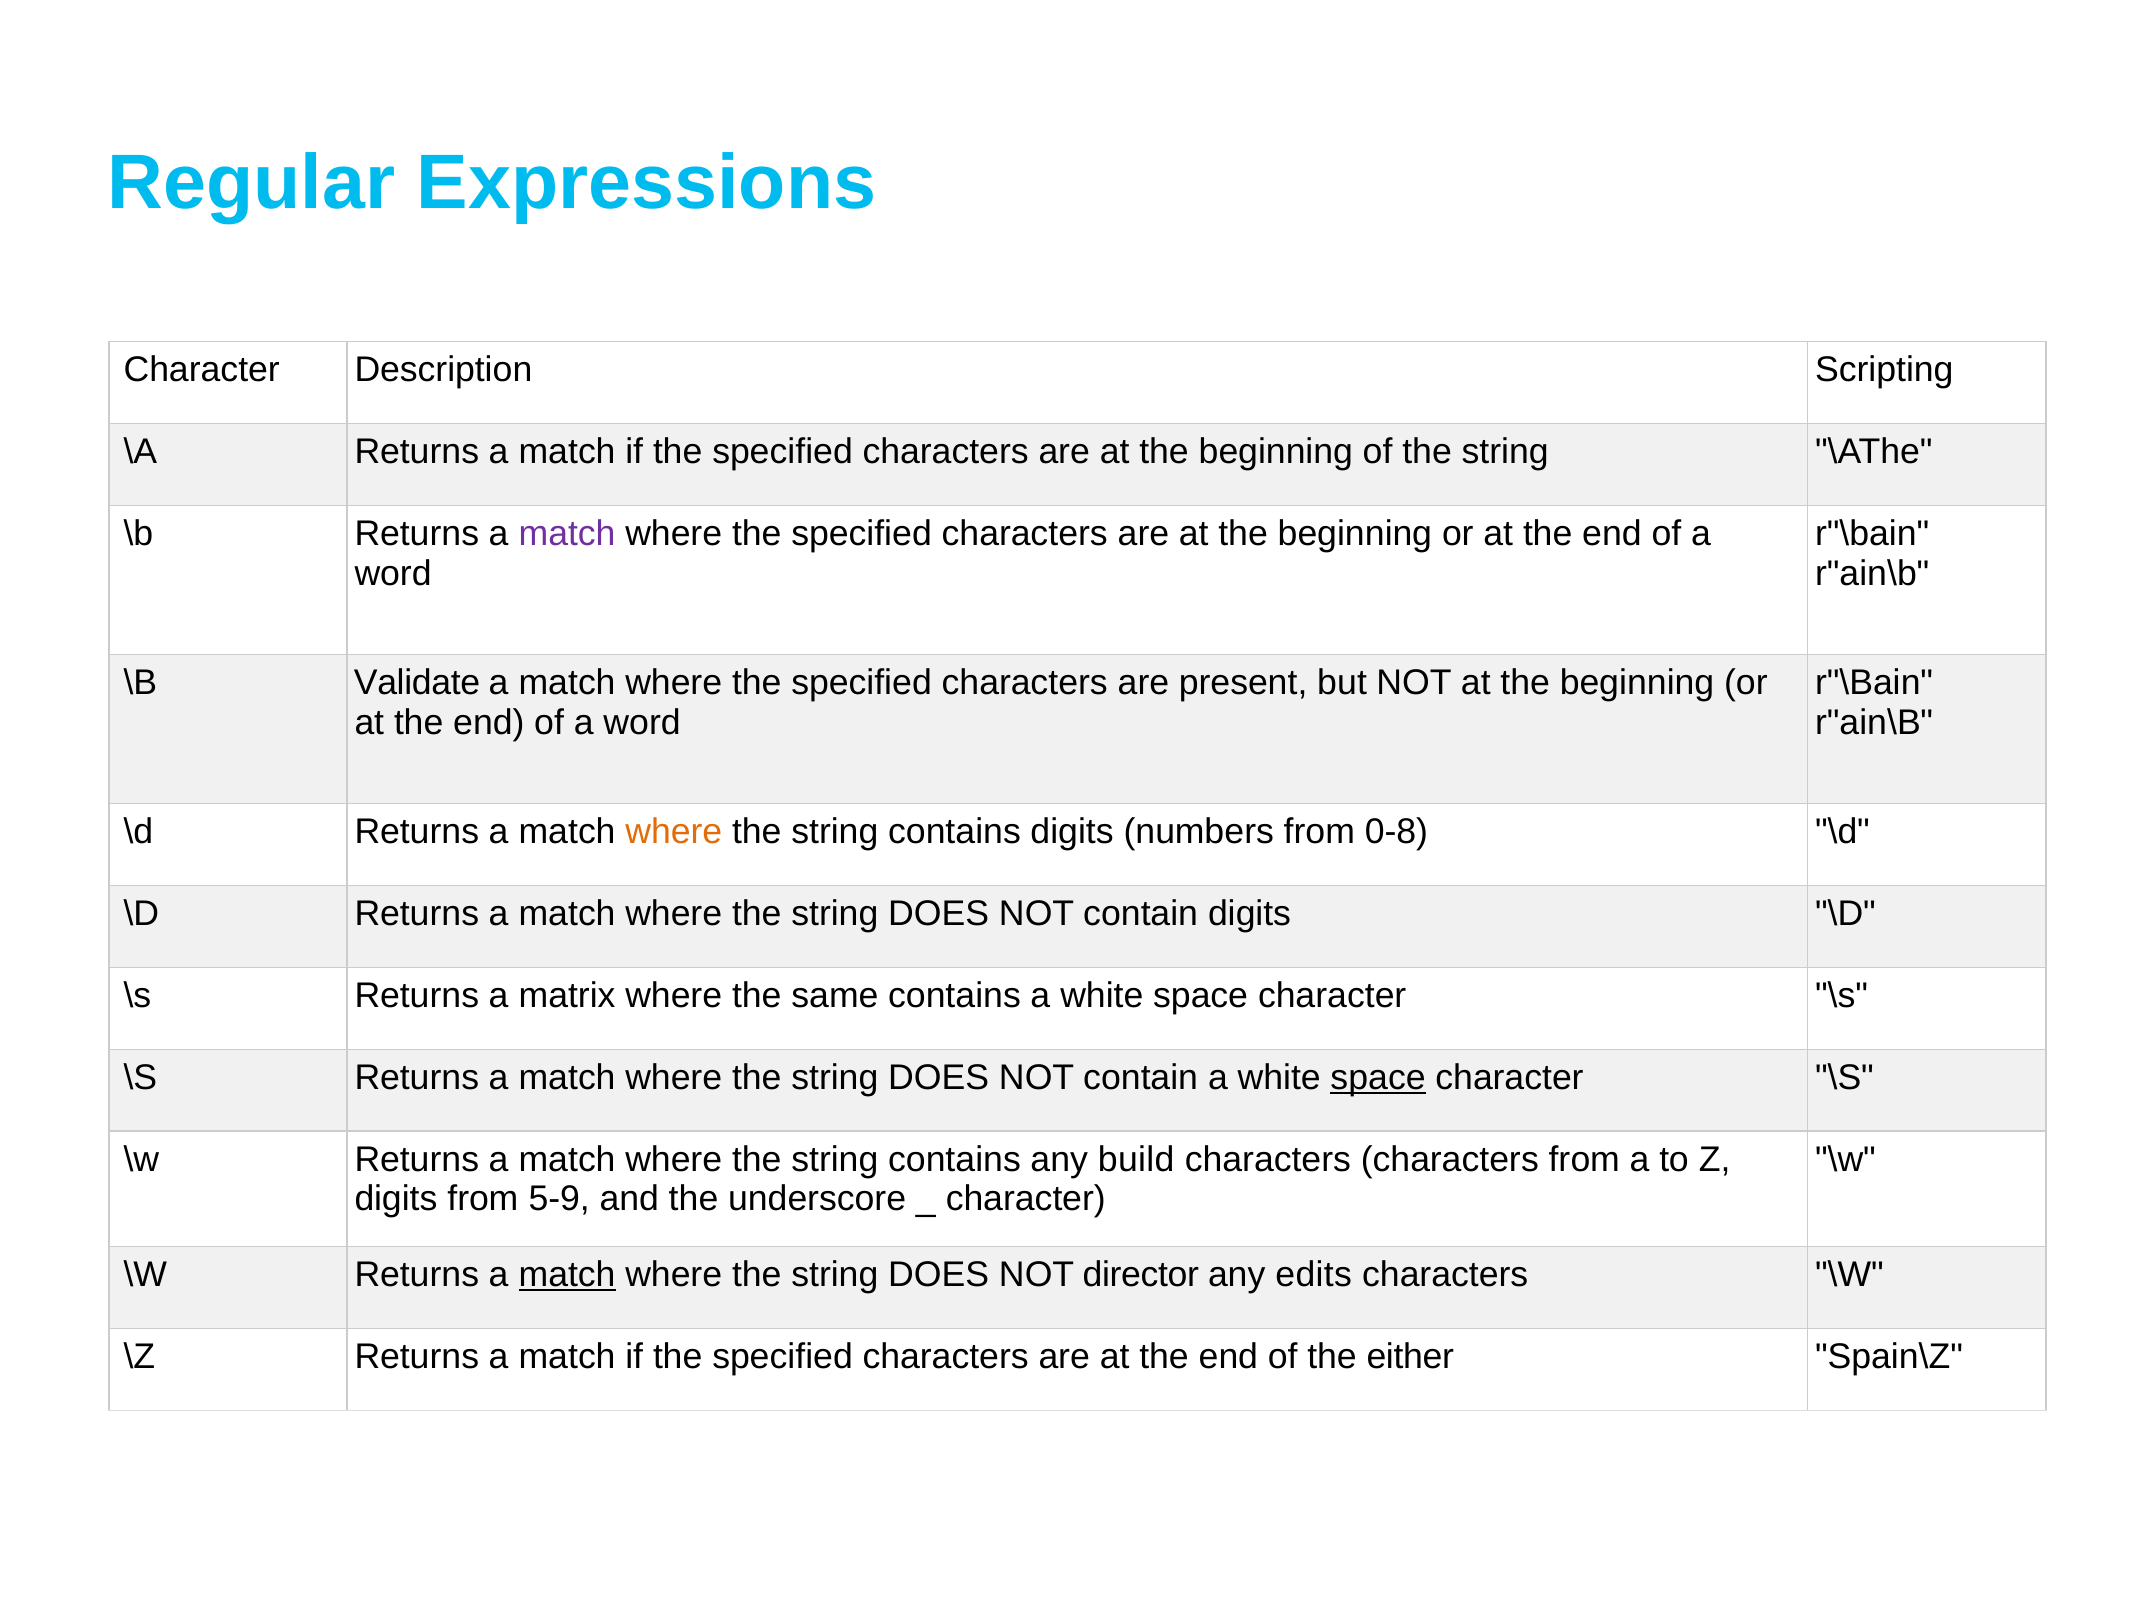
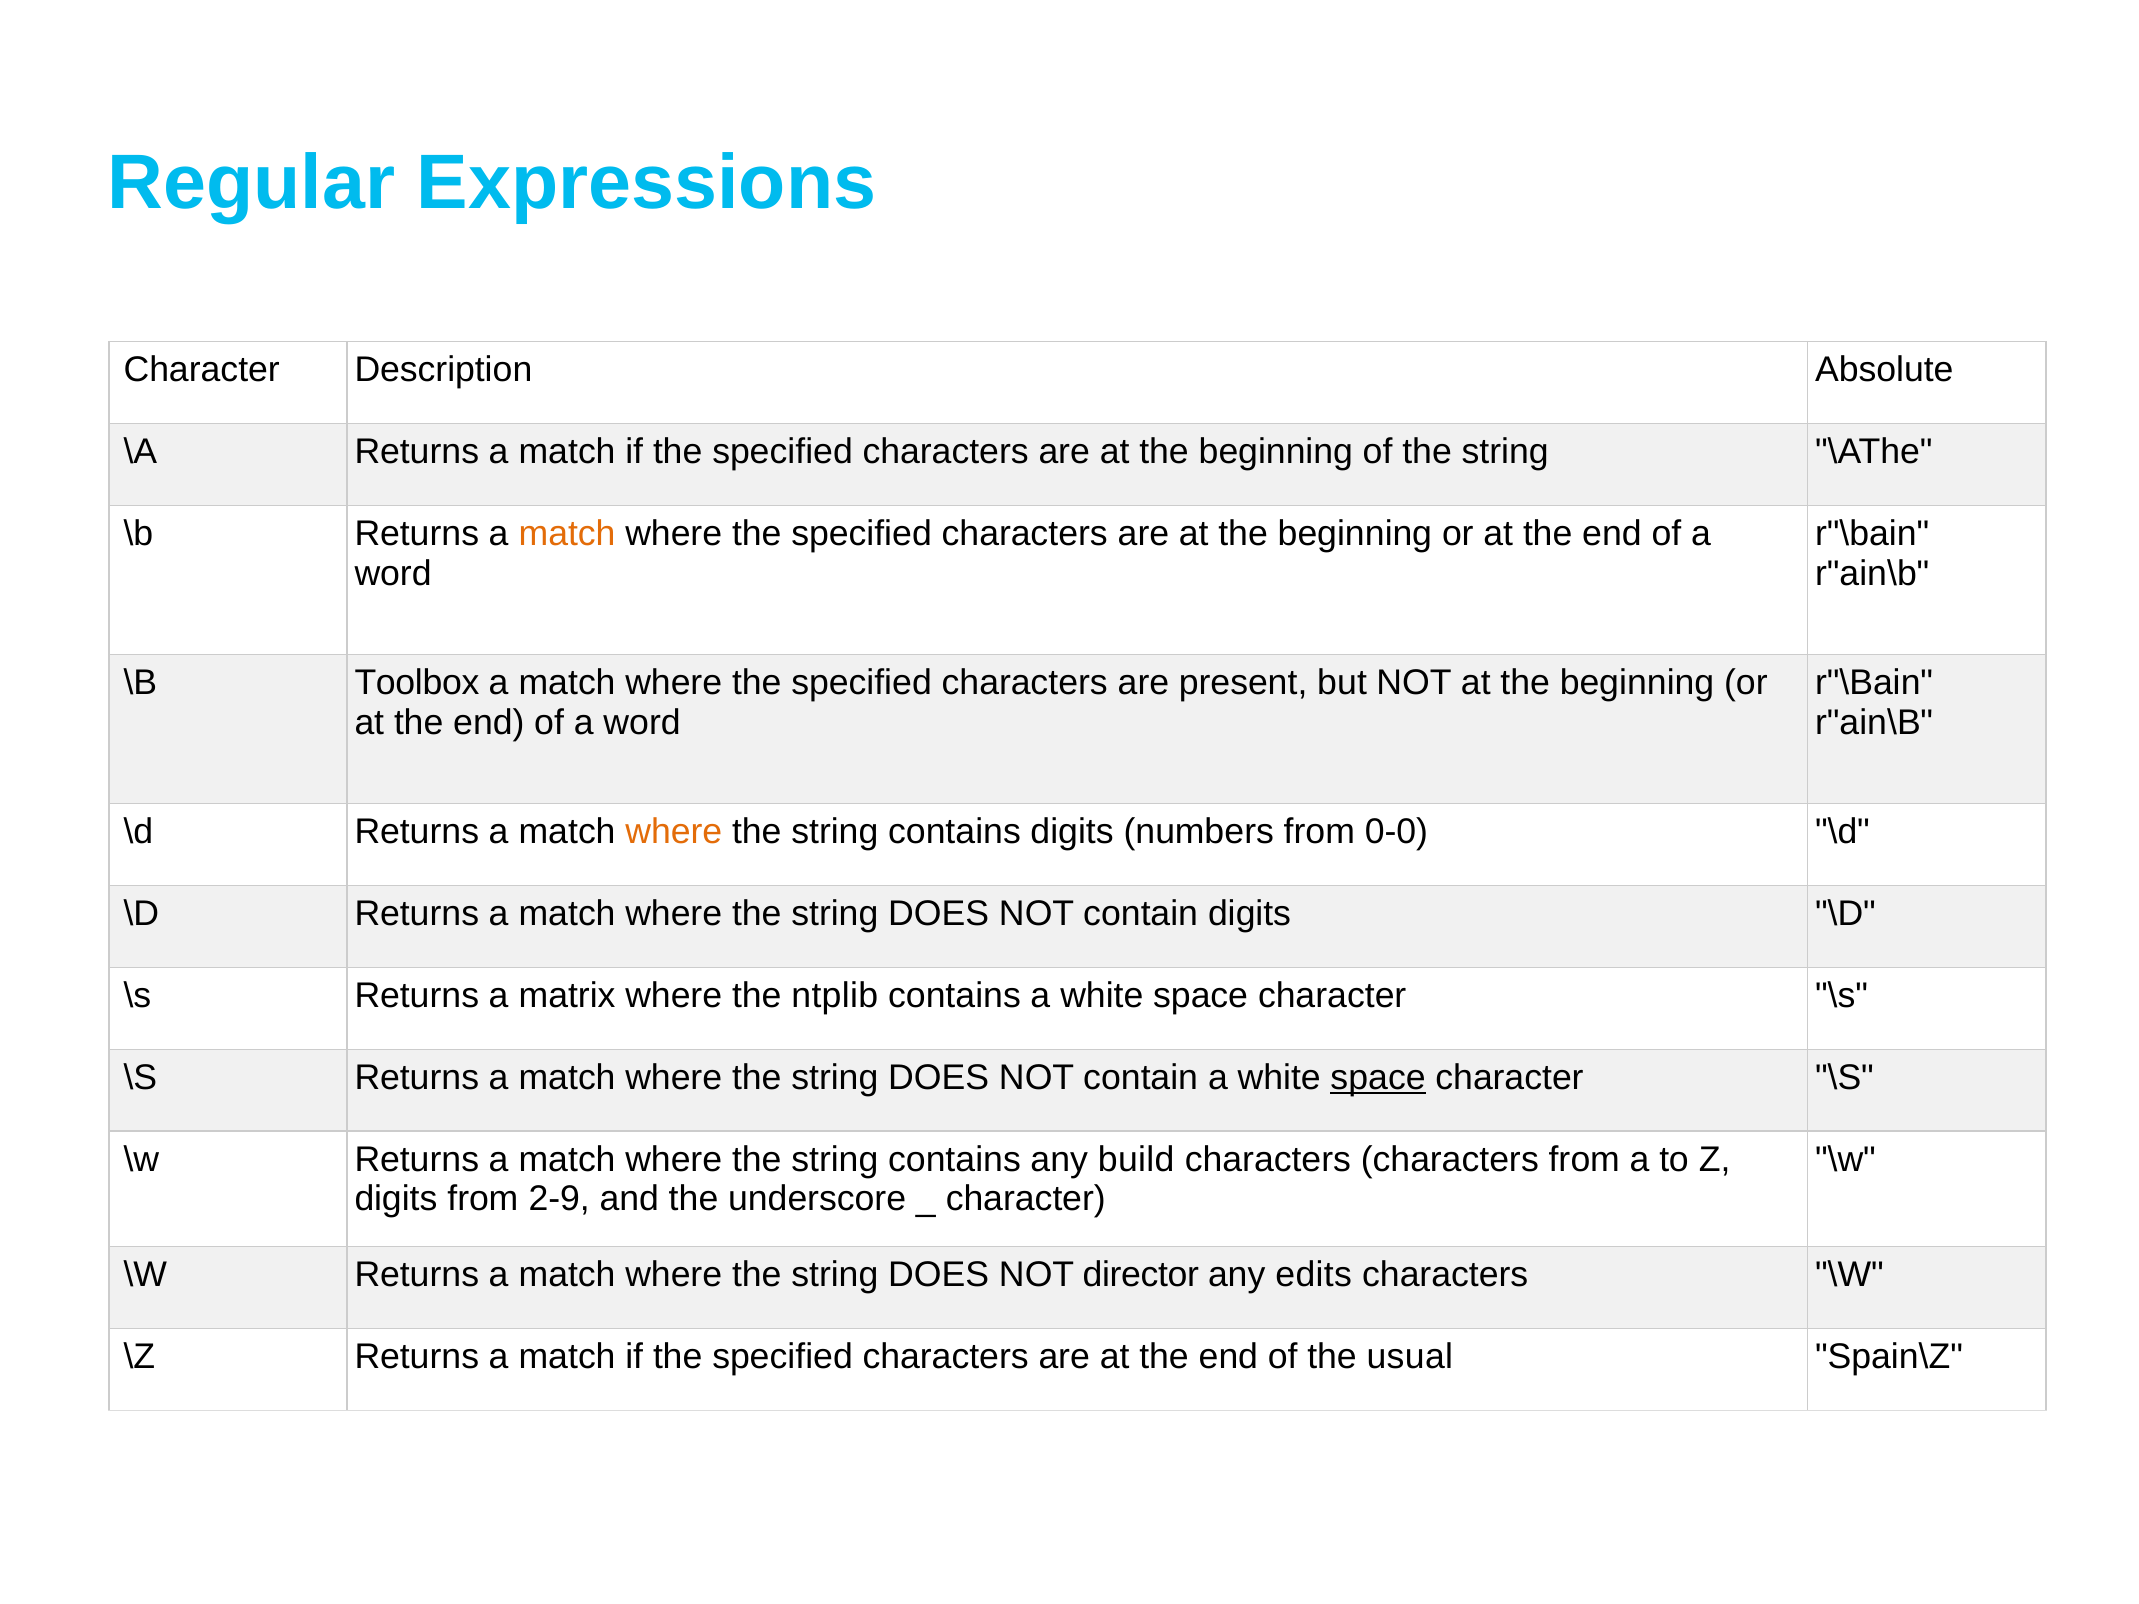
Scripting: Scripting -> Absolute (1884, 370)
match colour: purple -> orange (567, 534)
Validate: Validate -> Toolbox (417, 683)
0-8: 0-8 -> 0-0 (1396, 832)
same: same -> ntplib (835, 996)
5-9: 5-9 -> 2-9 (559, 1199)
match underline: present -> none (567, 1275)
either: either -> usual (1410, 1357)
